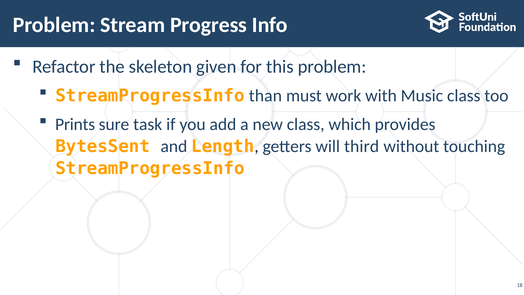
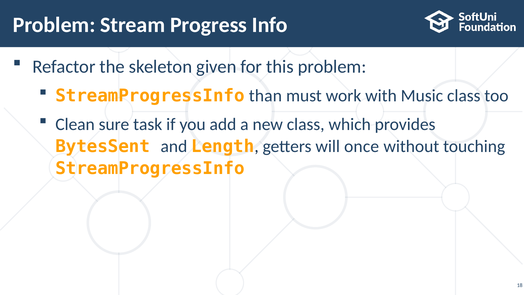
Prints: Prints -> Clean (75, 124)
third: third -> once (362, 146)
